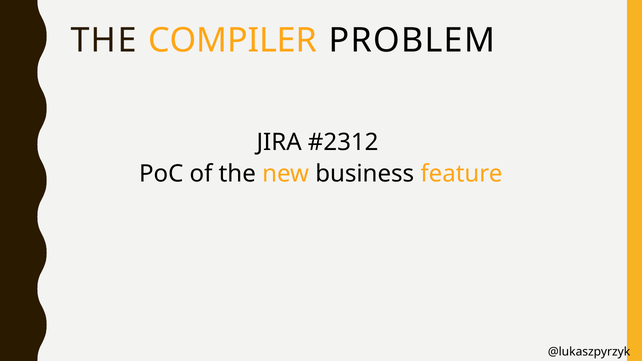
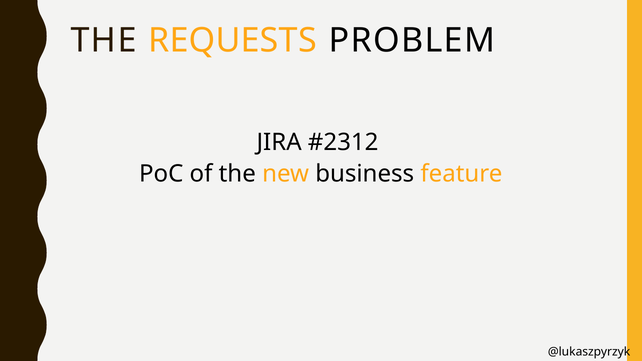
COMPILER: COMPILER -> REQUESTS (232, 41)
